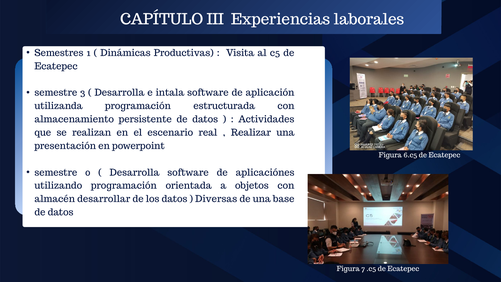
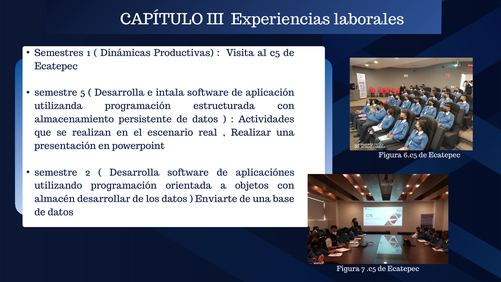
3: 3 -> 5 (83, 93)
0: 0 -> 2 (88, 172)
Diversas: Diversas -> Enviarte (216, 199)
